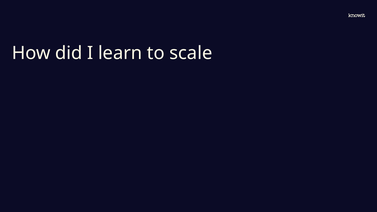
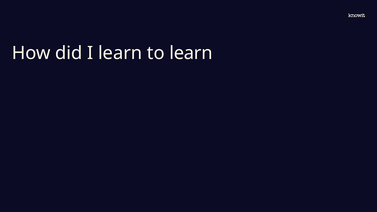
to scale: scale -> learn (191, 53)
